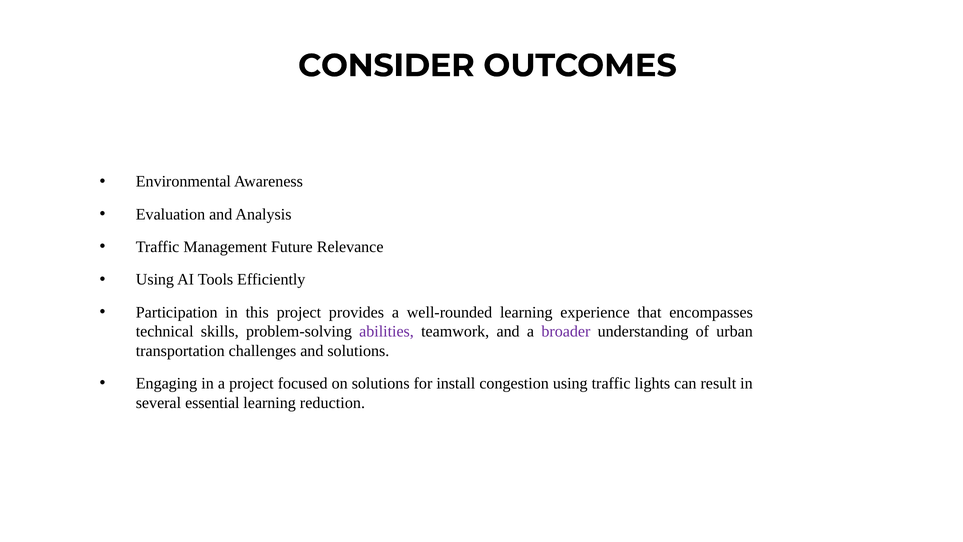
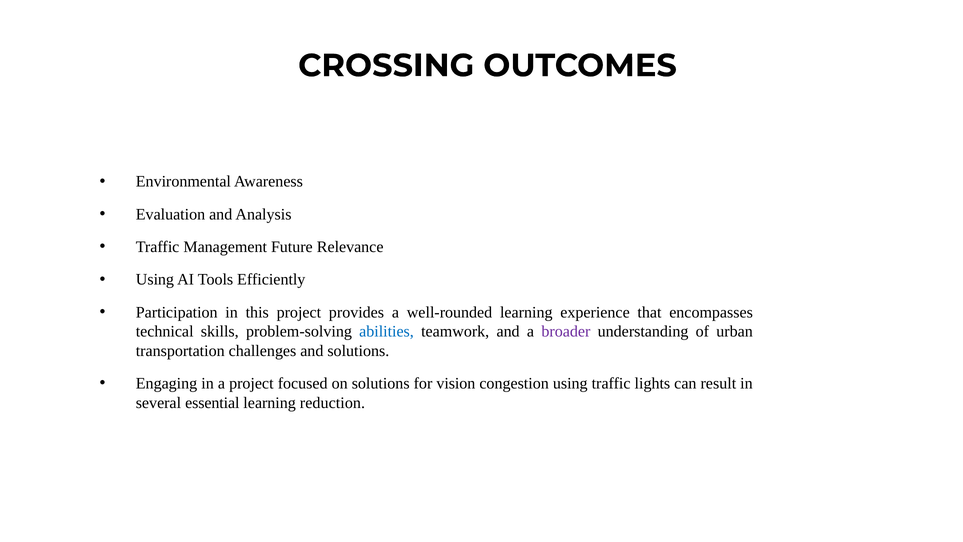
CONSIDER: CONSIDER -> CROSSING (386, 66)
abilities colour: purple -> blue (387, 331)
install: install -> vision (456, 383)
